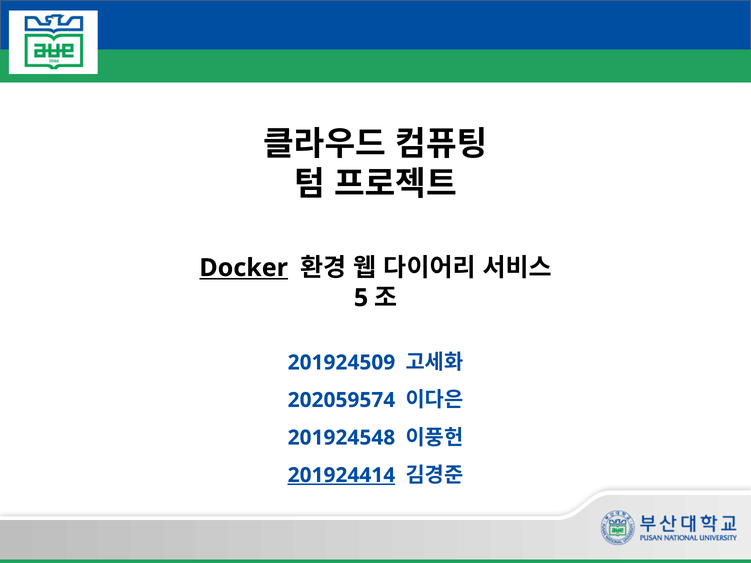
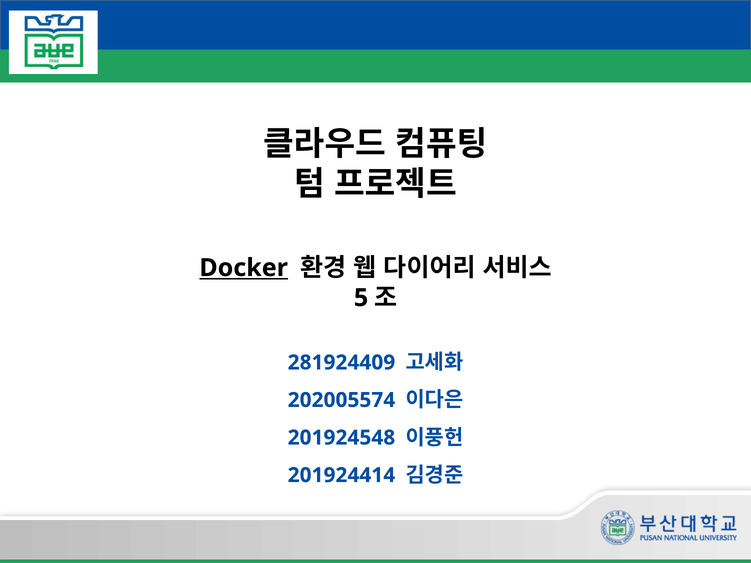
201924509: 201924509 -> 281924409 (341, 363)
202059574: 202059574 -> 202005574 (341, 400)
201924414 underline: present -> none (341, 475)
